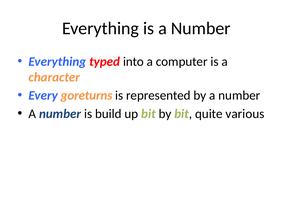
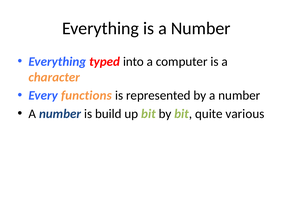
goreturns: goreturns -> functions (86, 95)
